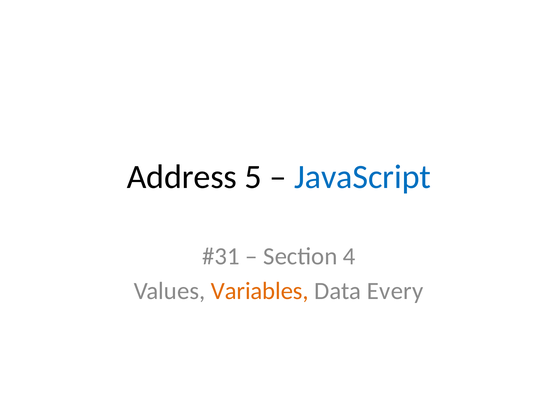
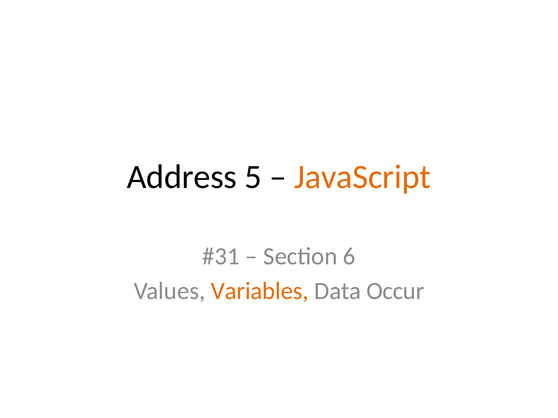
JavaScript colour: blue -> orange (363, 177)
4: 4 -> 6 (349, 257)
Every: Every -> Occur (395, 291)
